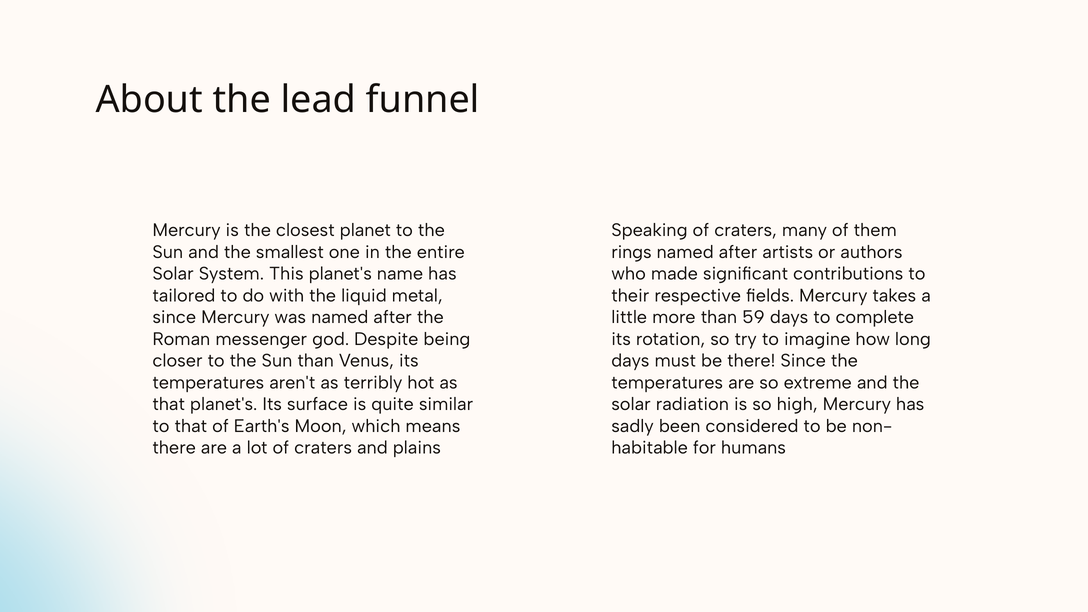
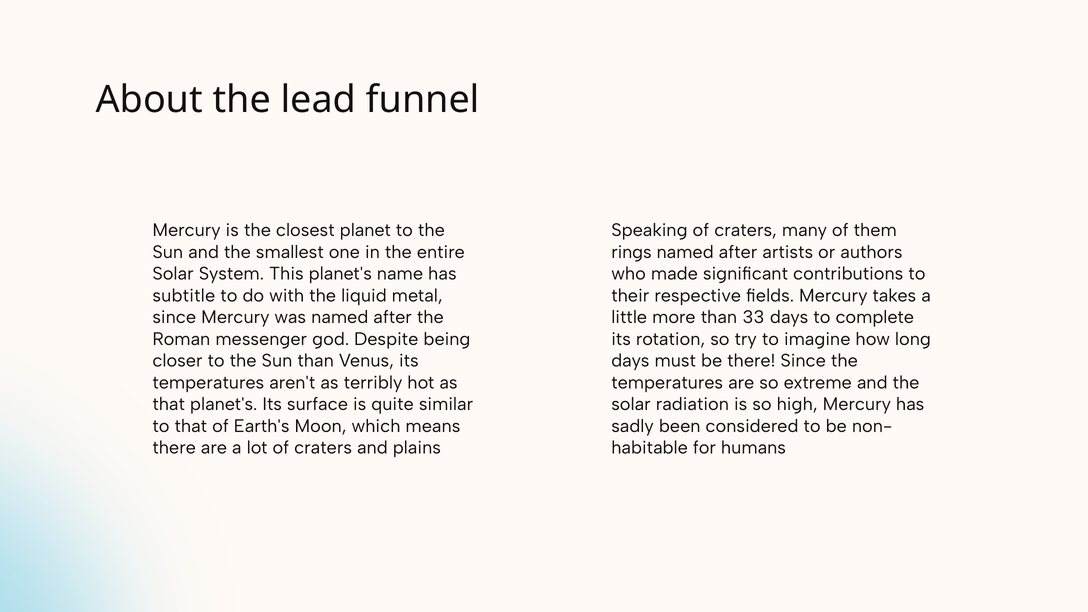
tailored: tailored -> subtitle (184, 296)
59: 59 -> 33 (753, 317)
